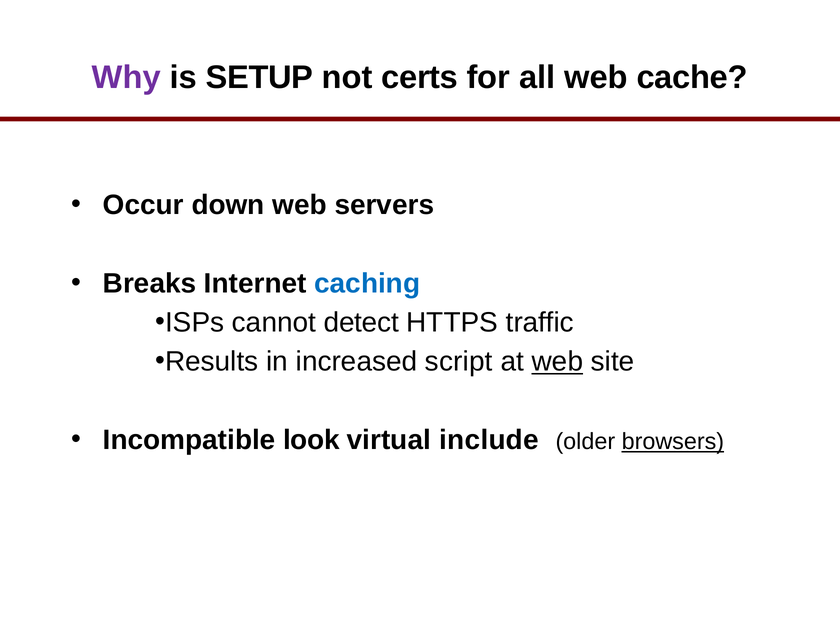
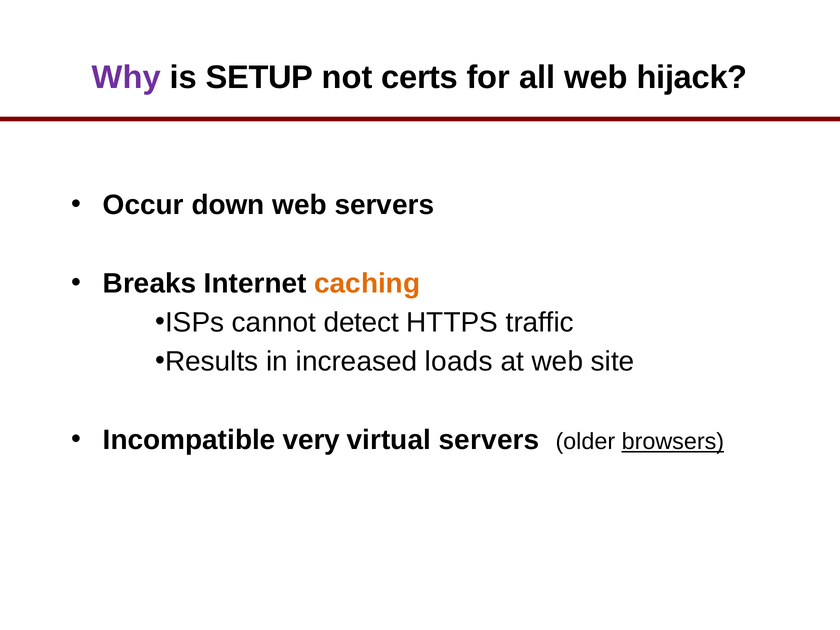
cache: cache -> hijack (692, 78)
caching colour: blue -> orange (367, 283)
script: script -> loads (459, 362)
web underline: present -> none (557, 362)
look: look -> very (311, 440)
virtual include: include -> servers (489, 440)
